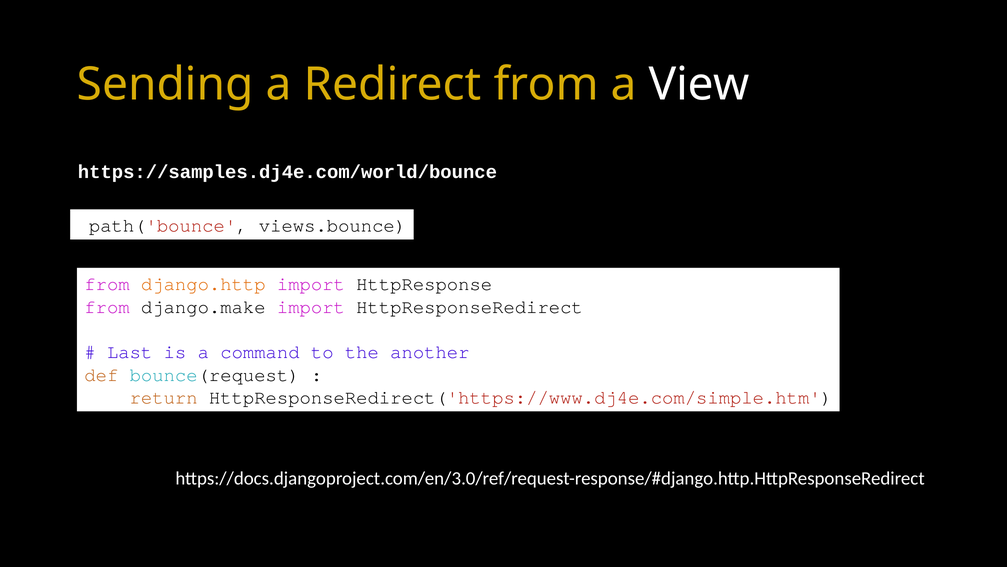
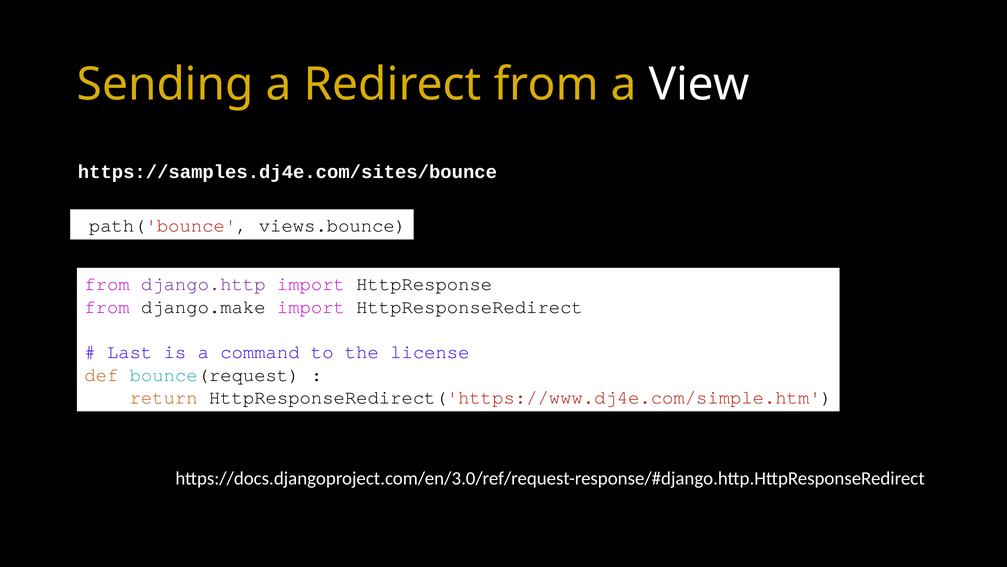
https://samples.dj4e.com/world/bounce: https://samples.dj4e.com/world/bounce -> https://samples.dj4e.com/sites/bounce (287, 172)
django.http colour: orange -> purple (203, 284)
another: another -> license (430, 352)
